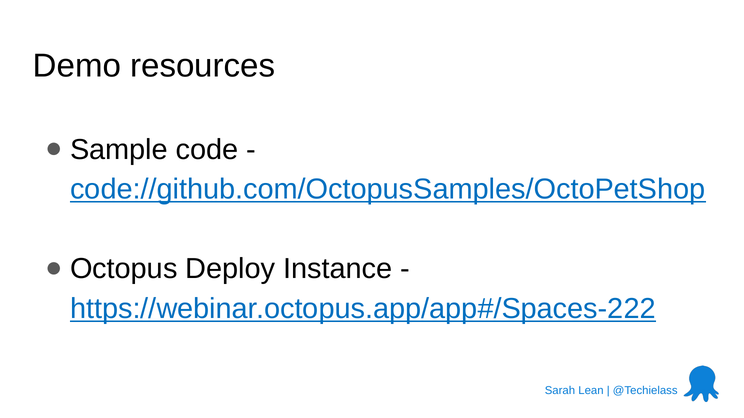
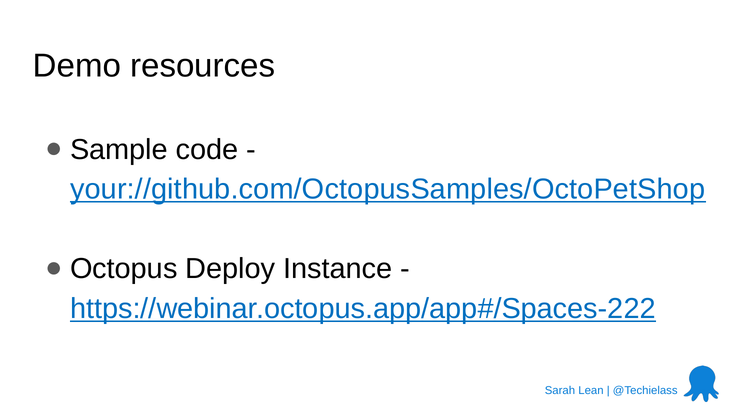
code://github.com/OctopusSamples/OctoPetShop: code://github.com/OctopusSamples/OctoPetShop -> your://github.com/OctopusSamples/OctoPetShop (388, 190)
